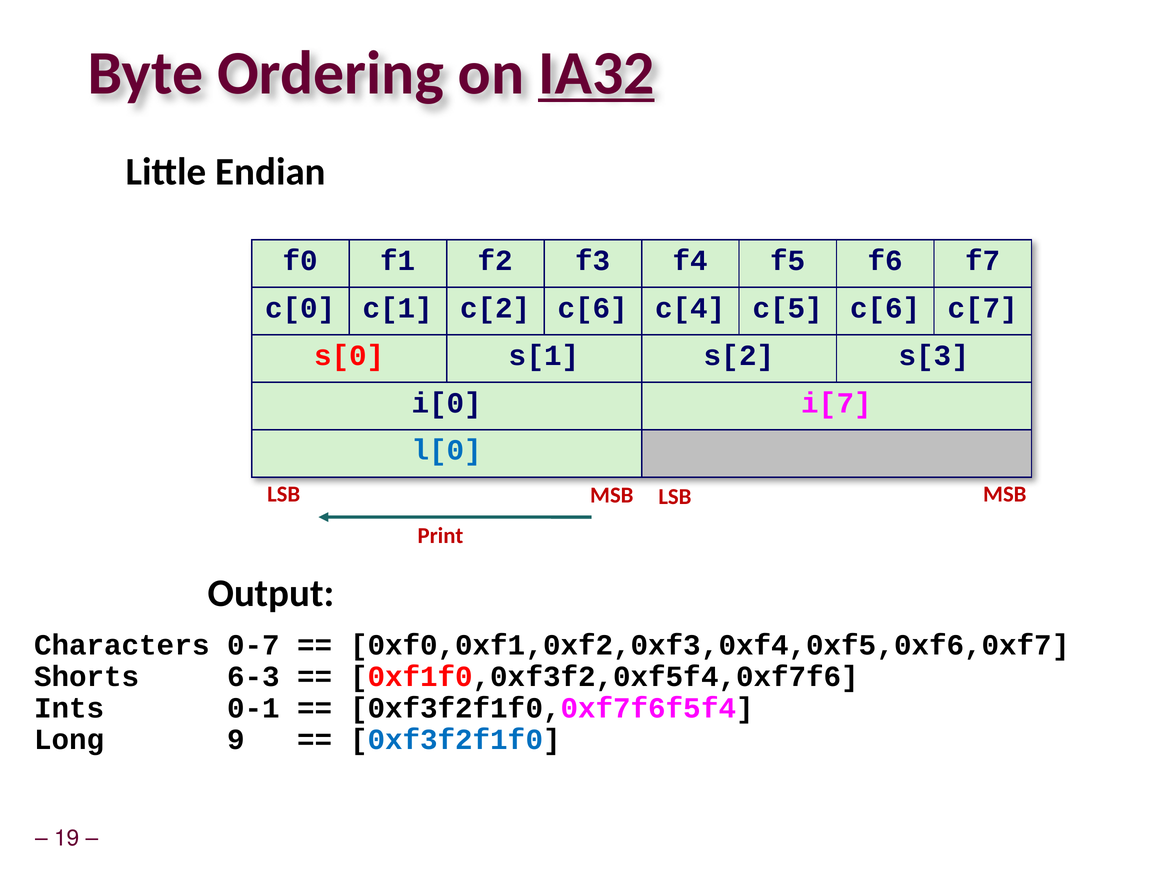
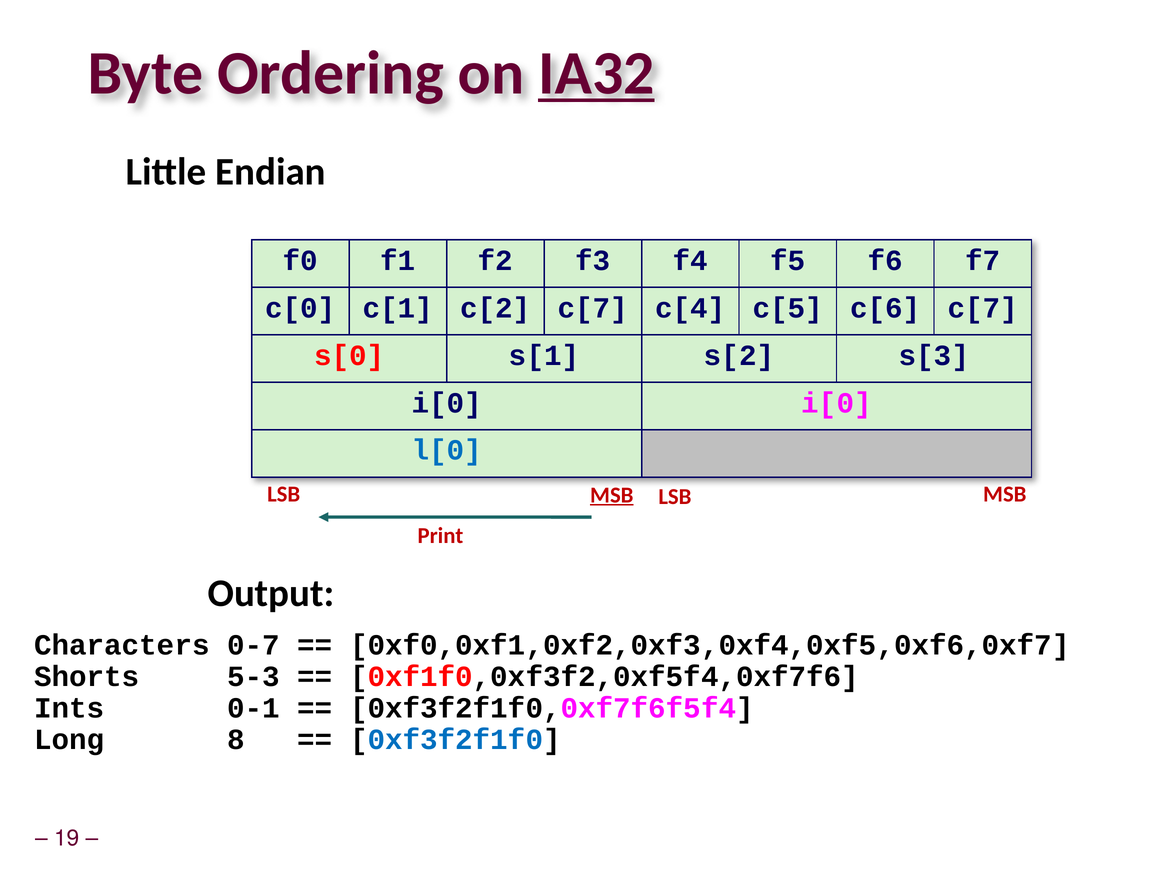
c[2 c[6: c[6 -> c[7 (593, 308)
i[0 i[7: i[7 -> i[0 (837, 403)
MSB underline: none -> present (612, 495)
6-3: 6-3 -> 5-3 (254, 676)
9: 9 -> 8 (236, 739)
